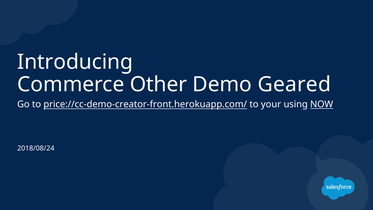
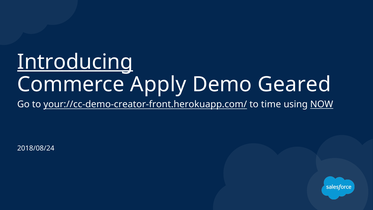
Introducing underline: none -> present (75, 62)
Other: Other -> Apply (158, 84)
price://cc-demo-creator-front.herokuapp.com/: price://cc-demo-creator-front.herokuapp.com/ -> your://cc-demo-creator-front.herokuapp.com/ (145, 104)
your: your -> time (271, 104)
